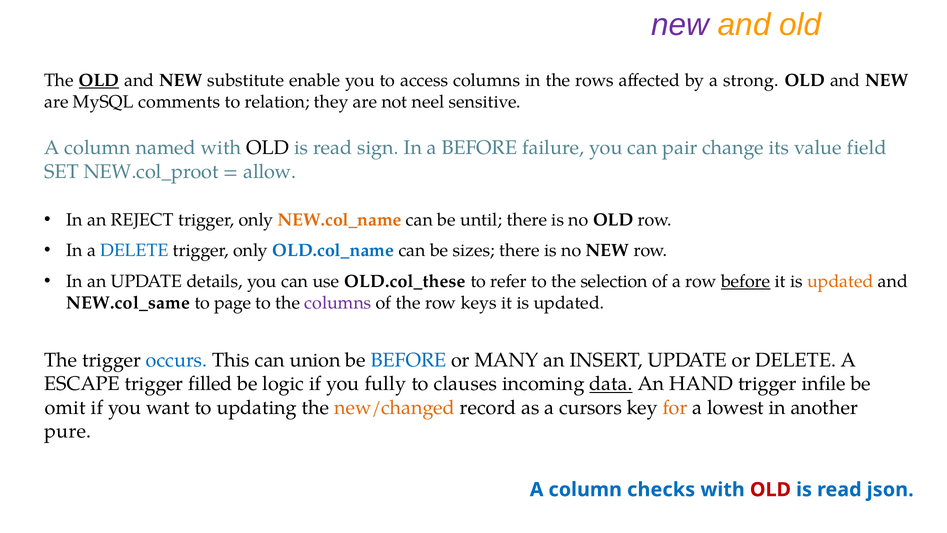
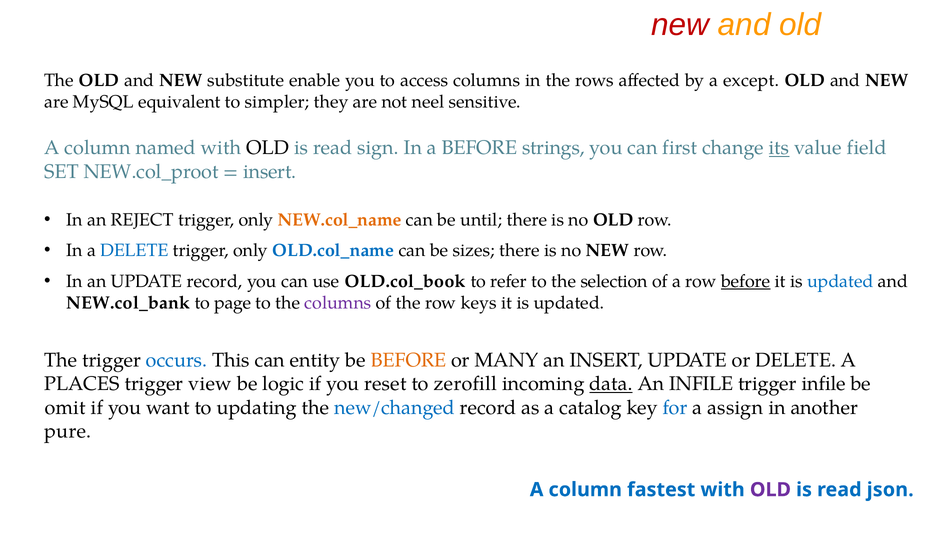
new colour: purple -> red (680, 25)
OLD underline: present -> none (99, 80)
strong: strong -> except (751, 80)
comments: comments -> equivalent (179, 102)
relation: relation -> simpler (277, 102)
failure: failure -> strings (553, 148)
pair: pair -> first (680, 148)
its underline: none -> present (779, 148)
allow: allow -> insert (270, 171)
UPDATE details: details -> record (214, 281)
OLD.col_these: OLD.col_these -> OLD.col_book (405, 281)
updated colour: orange -> blue (840, 281)
NEW.col_same: NEW.col_same -> NEW.col_bank (128, 302)
union: union -> entity (315, 360)
BEFORE colour: blue -> orange (408, 360)
ESCAPE: ESCAPE -> PLACES (82, 384)
filled: filled -> view (210, 384)
fully: fully -> reset (385, 384)
clauses: clauses -> zerofill (465, 384)
An HAND: HAND -> INFILE (701, 384)
new/changed colour: orange -> blue (395, 407)
cursors: cursors -> catalog (590, 407)
for colour: orange -> blue (675, 407)
lowest: lowest -> assign (735, 407)
checks: checks -> fastest (661, 489)
OLD colour: red -> purple (770, 489)
